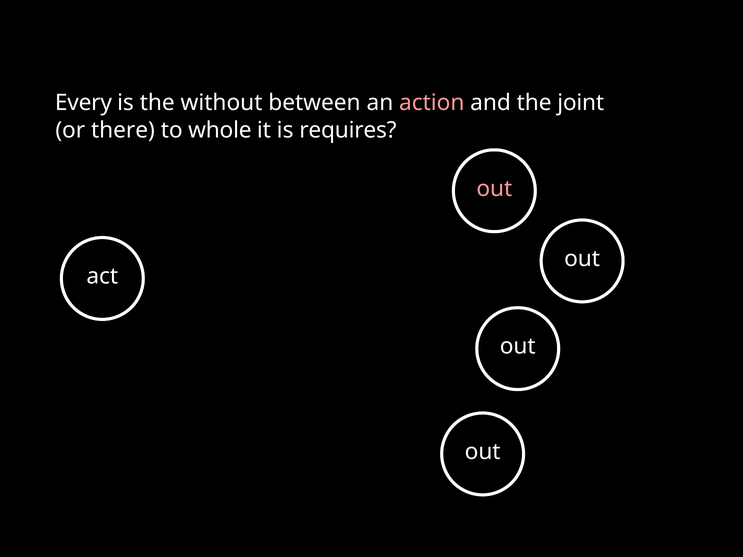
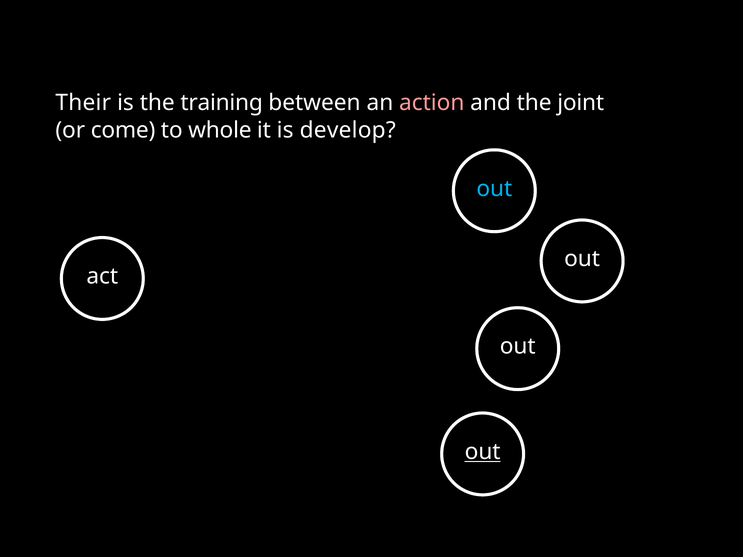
Every: Every -> Their (83, 103)
without: without -> training (222, 103)
there: there -> come (123, 130)
requires: requires -> develop (348, 130)
out colour: pink -> light blue (494, 189)
out underline: none -> present (483, 452)
